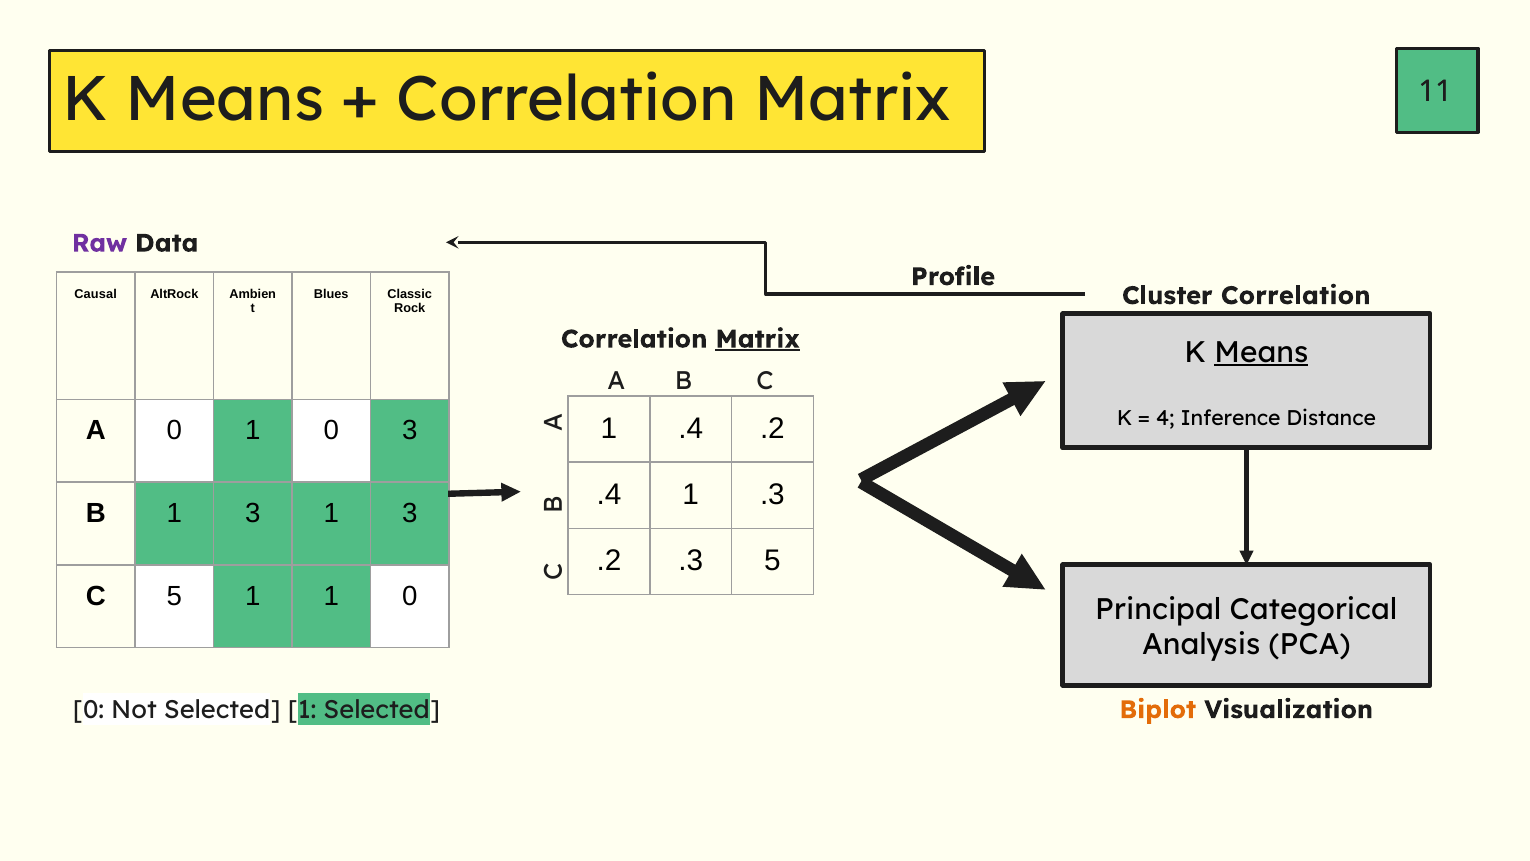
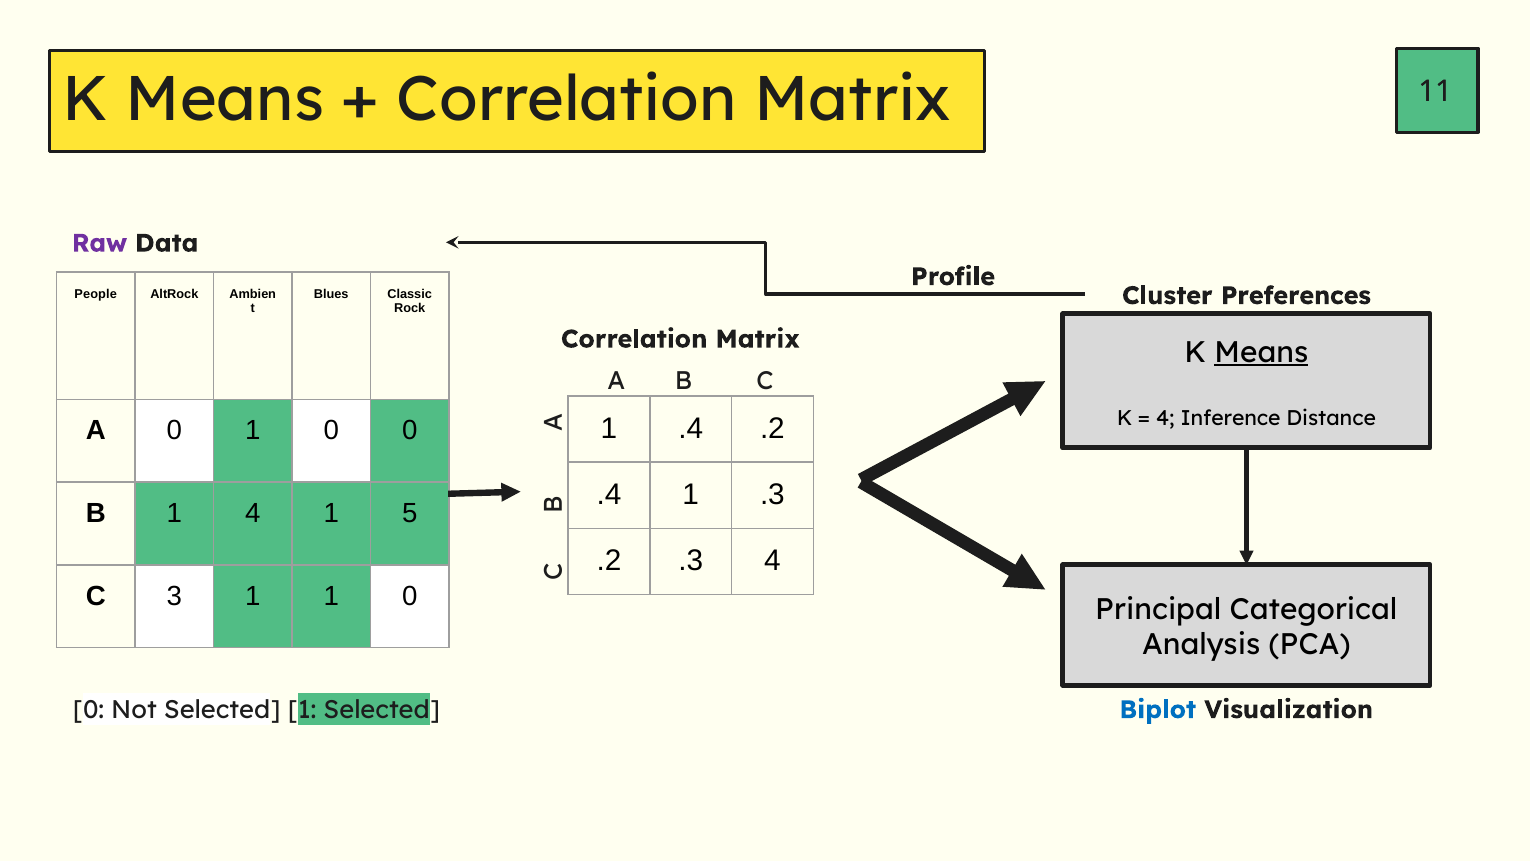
Cluster Correlation: Correlation -> Preferences (1296, 296)
Causal: Causal -> People (96, 294)
Matrix underline: present -> none (758, 339)
0 3: 3 -> 0 (410, 430)
B 1 3: 3 -> 4 (253, 513)
3: 3 -> 5 (410, 513)
.3 5: 5 -> 4 (772, 561)
C 5: 5 -> 3 (174, 596)
Biplot colour: orange -> blue (1158, 709)
